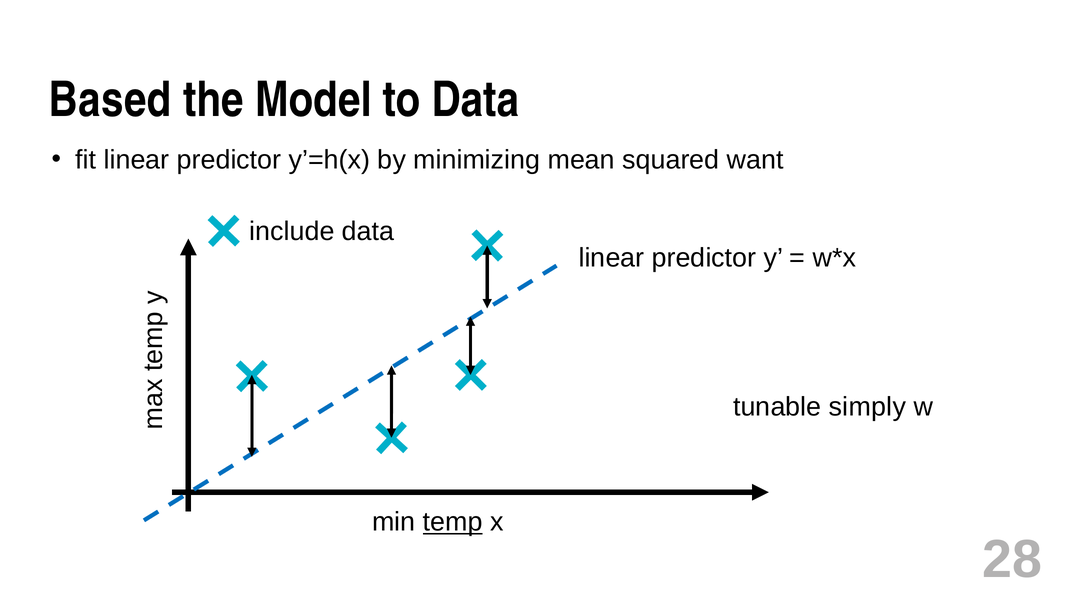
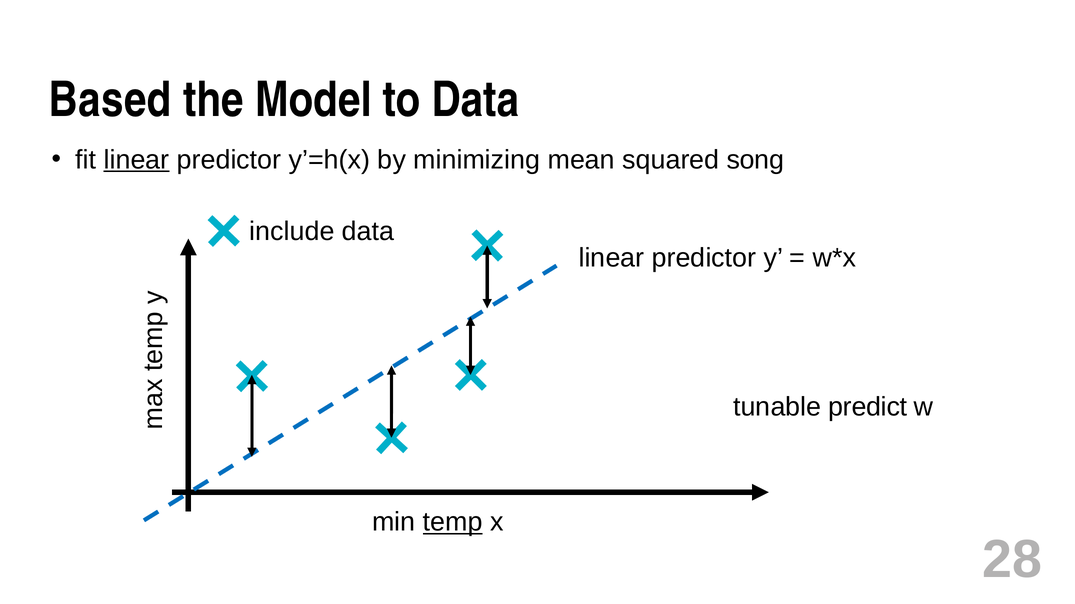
linear underline: none -> present (137, 160)
want: want -> song (755, 160)
simply: simply -> predict (868, 407)
